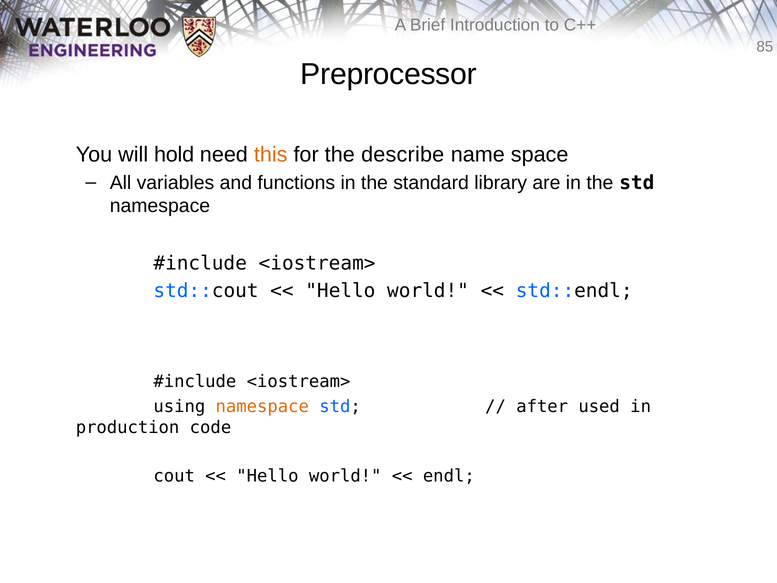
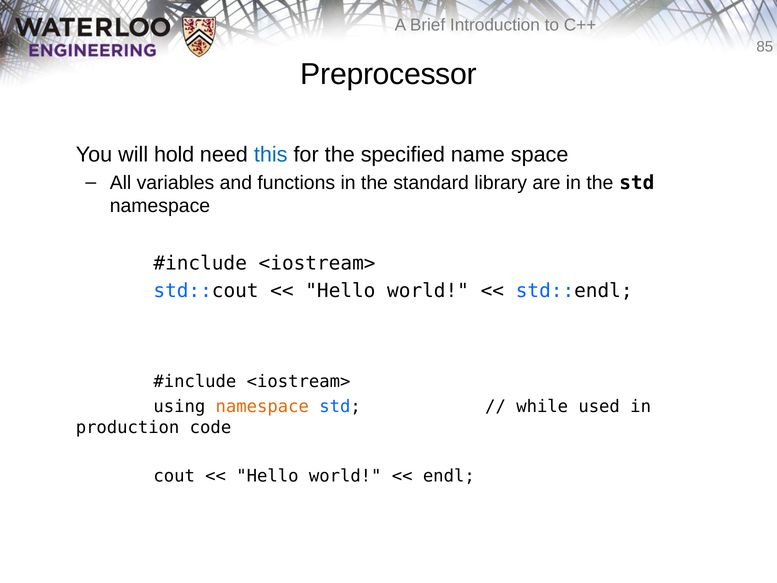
this colour: orange -> blue (271, 154)
describe: describe -> specified (403, 154)
after: after -> while (542, 407)
